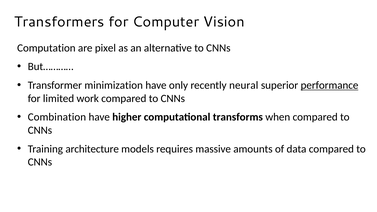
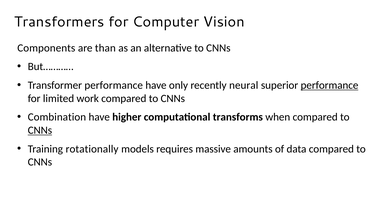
Computation: Computation -> Components (46, 48)
pixel: pixel -> than (105, 48)
Transformer minimization: minimization -> performance (114, 85)
CNNs underline: none -> present (40, 130)
architecture: architecture -> rotationally (92, 149)
